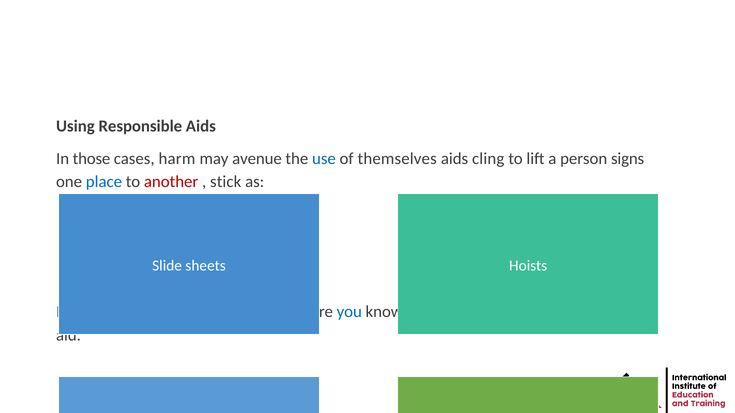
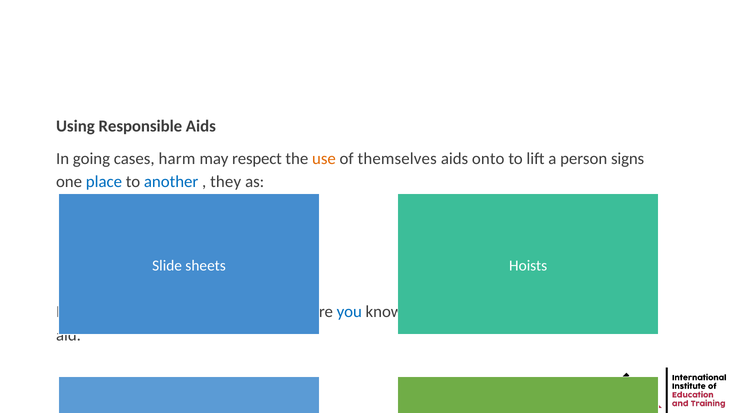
those: those -> going (91, 159)
avenue: avenue -> respect (257, 159)
use colour: blue -> orange (324, 159)
cling: cling -> onto (488, 159)
another colour: red -> blue (171, 182)
stick: stick -> they (226, 182)
